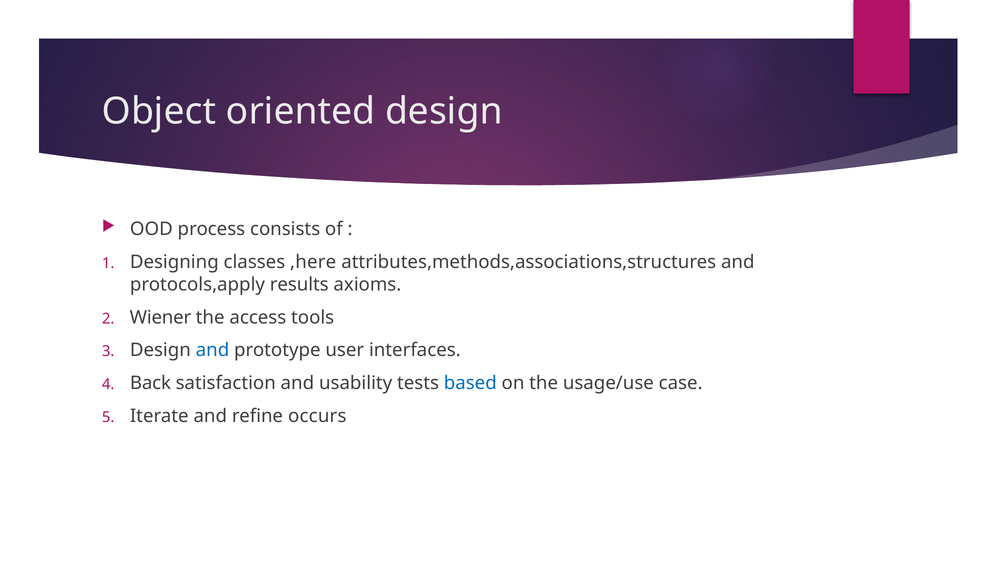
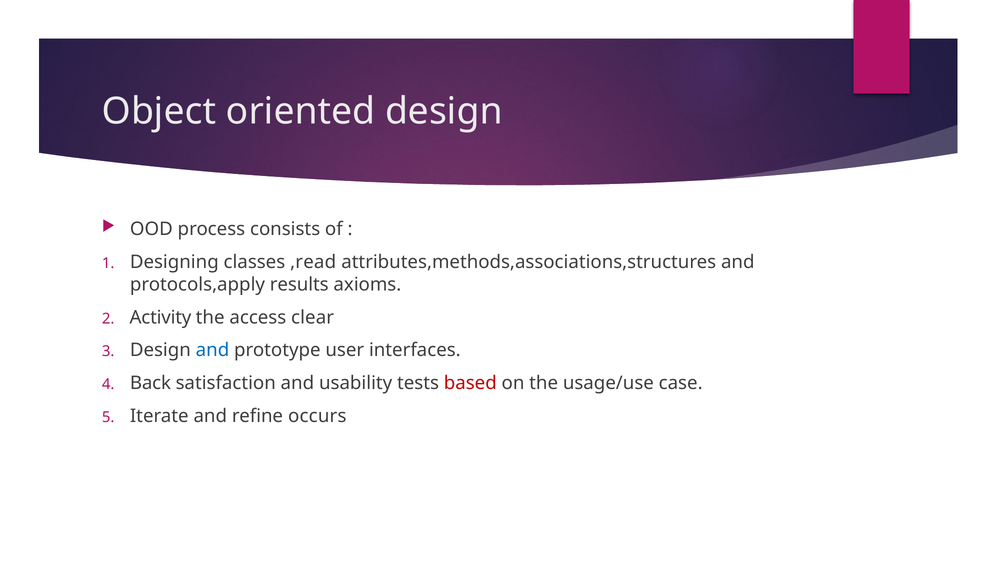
,here: ,here -> ,read (313, 262)
Wiener: Wiener -> Activity (160, 317)
tools: tools -> clear (313, 317)
based colour: blue -> red (470, 383)
